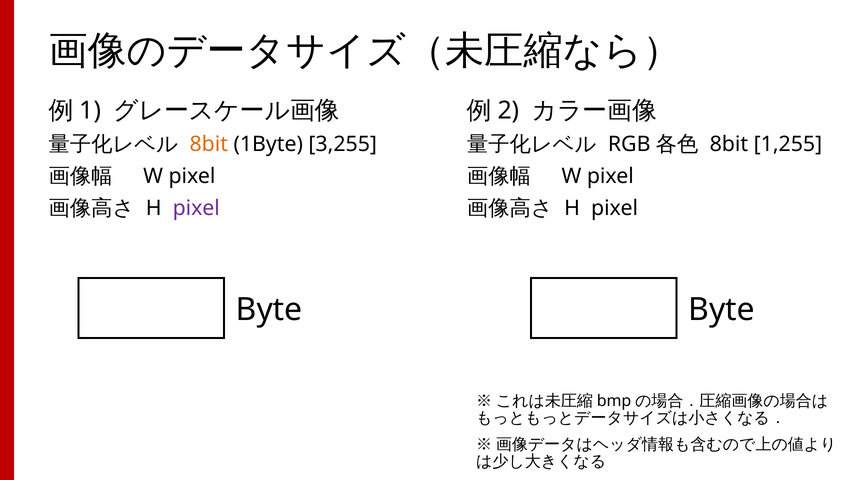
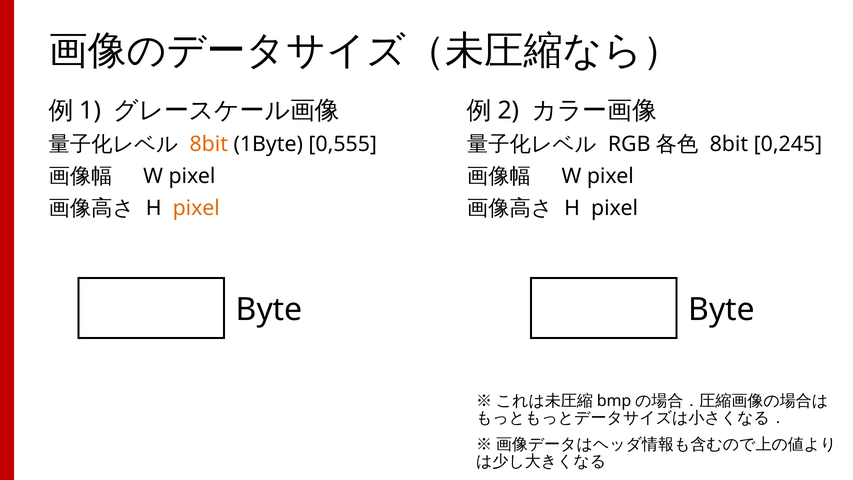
3,255: 3,255 -> 0,555 (343, 144)
1,255: 1,255 -> 0,245 (788, 144)
pixel colour: purple -> orange (196, 208)
